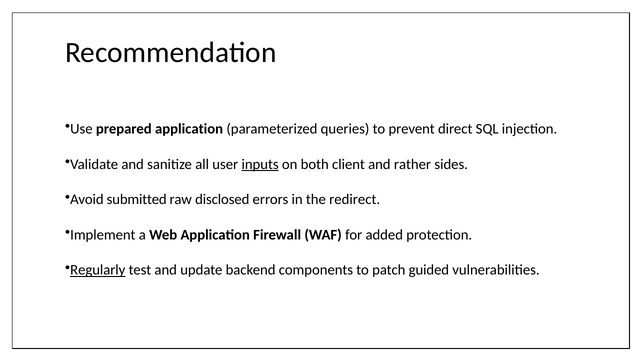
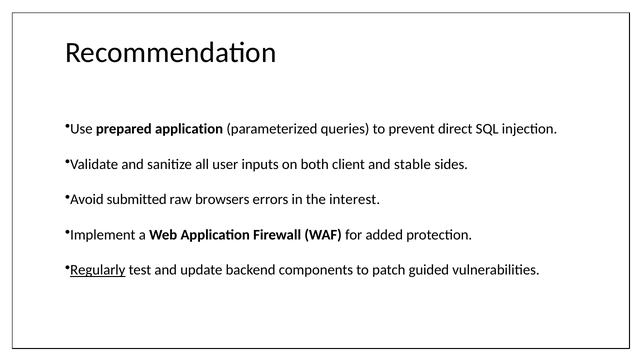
inputs underline: present -> none (260, 164)
rather: rather -> stable (412, 164)
disclosed: disclosed -> browsers (222, 200)
redirect: redirect -> interest (355, 200)
